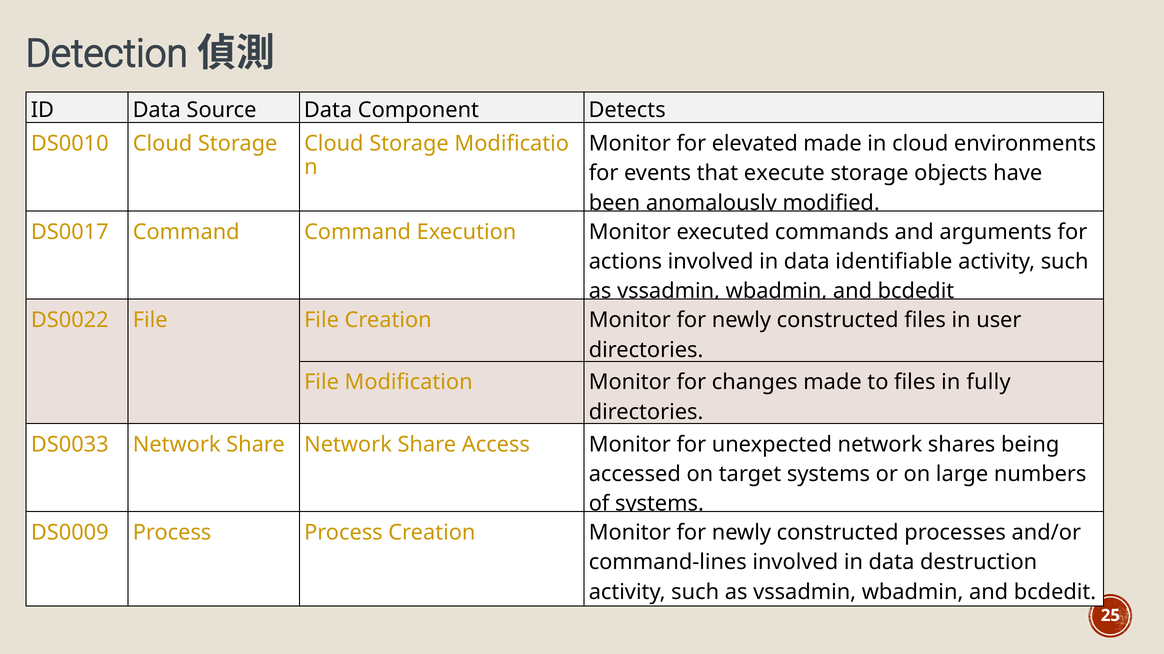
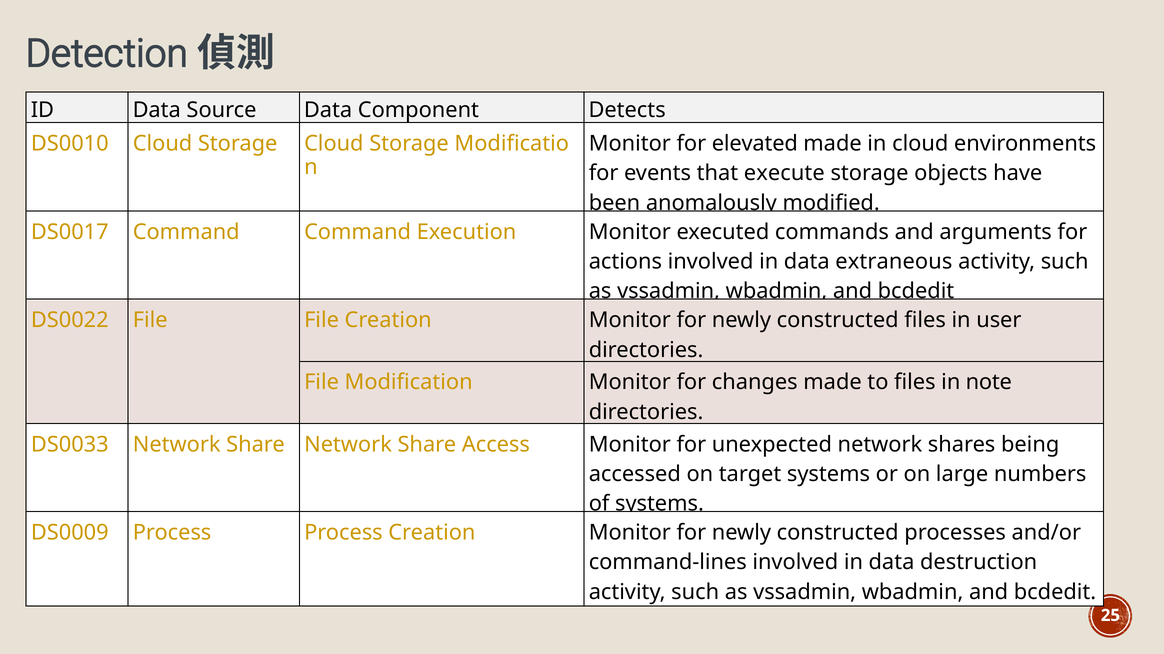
identifiable: identifiable -> extraneous (894, 262)
fully: fully -> note (989, 383)
